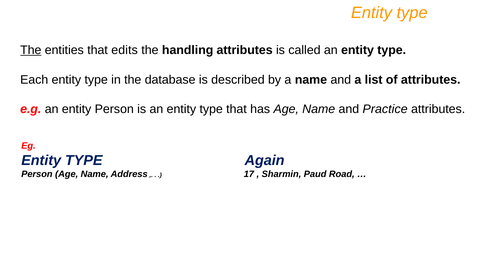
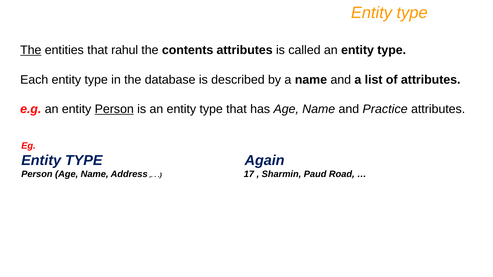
edits: edits -> rahul (125, 50)
handling: handling -> contents (188, 50)
Person underline: none -> present (114, 109)
